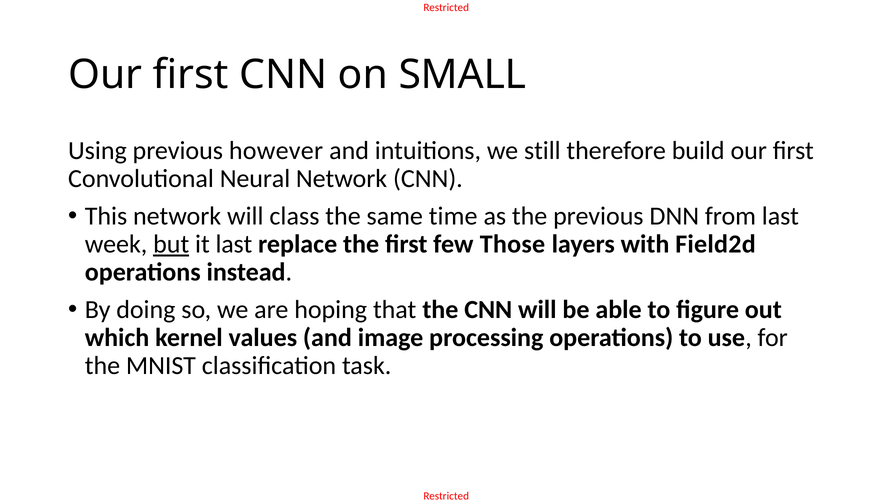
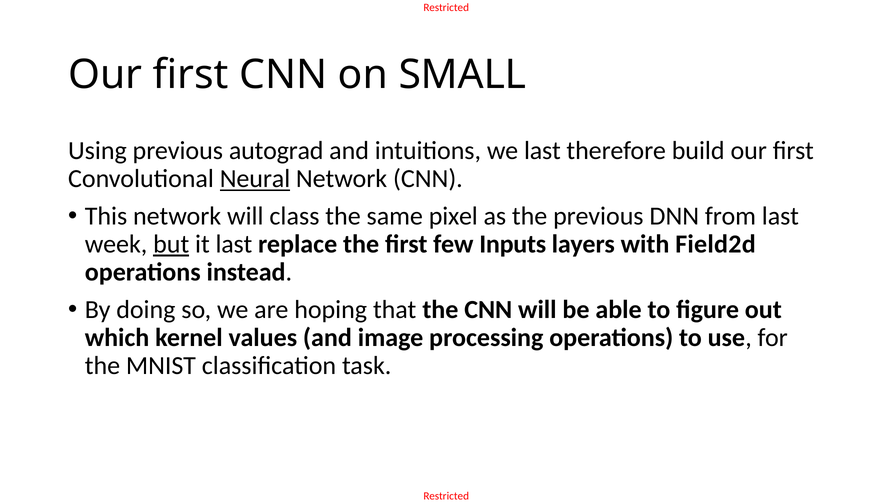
however: however -> autograd (276, 151)
we still: still -> last (542, 151)
Neural underline: none -> present (255, 179)
time: time -> pixel (453, 216)
Those: Those -> Inputs (513, 244)
